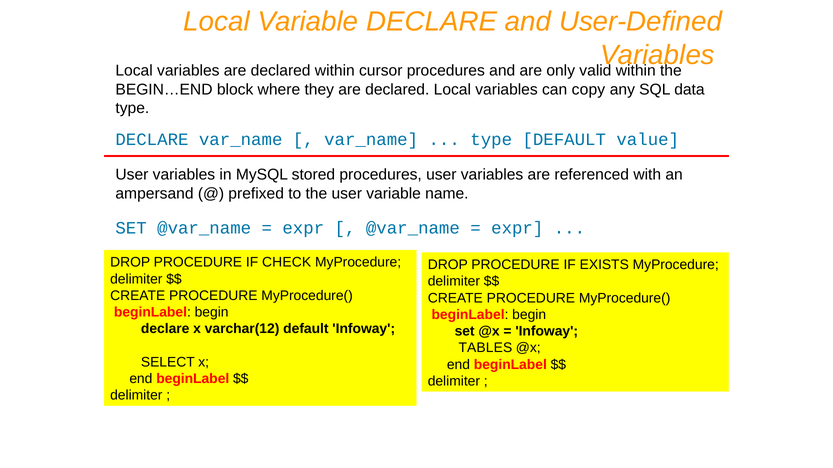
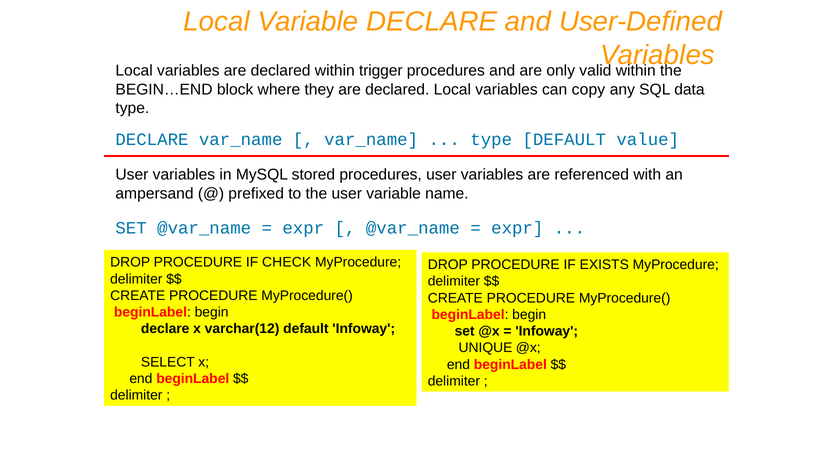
cursor: cursor -> trigger (381, 71)
TABLES: TABLES -> UNIQUE (485, 348)
